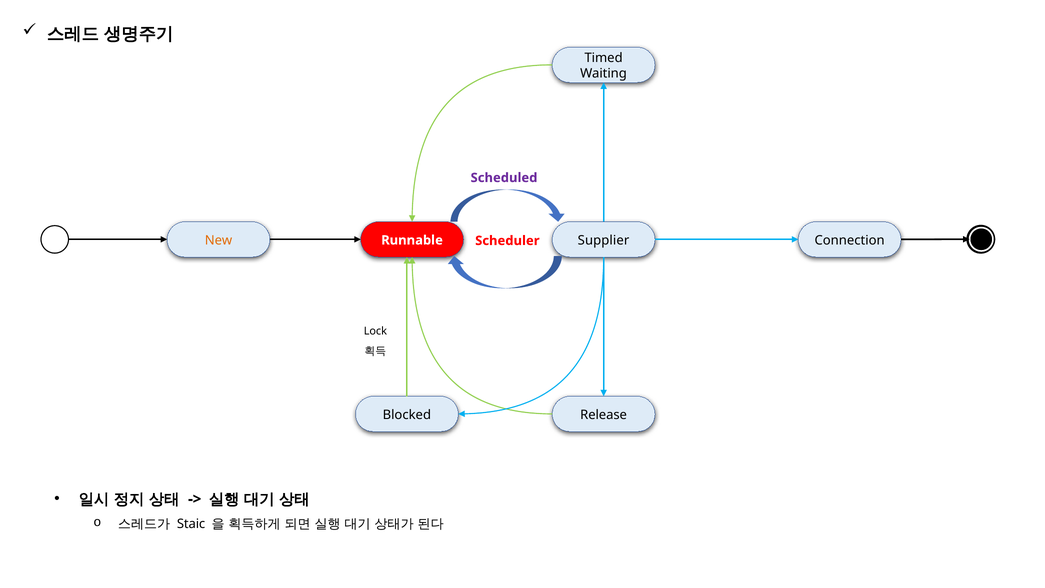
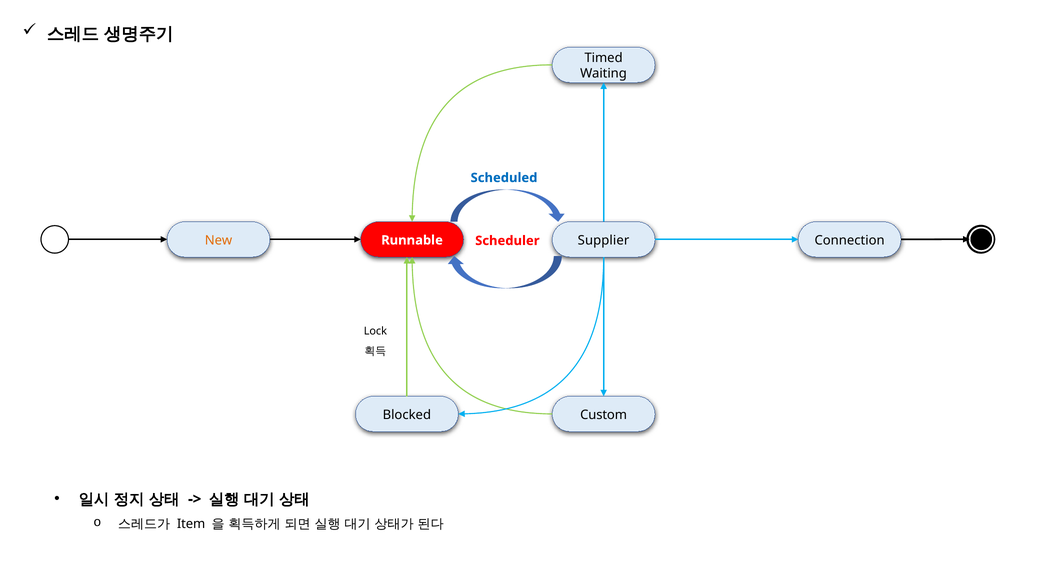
Scheduled colour: purple -> blue (504, 178)
Release: Release -> Custom (604, 415)
Staic: Staic -> Item (191, 524)
